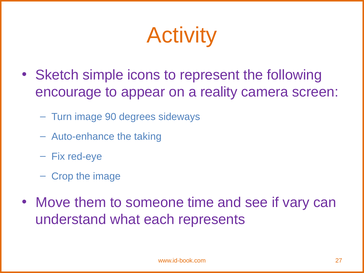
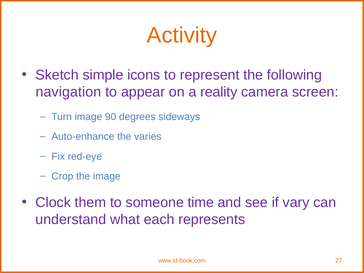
encourage: encourage -> navigation (68, 92)
taking: taking -> varies (148, 137)
Move: Move -> Clock (53, 202)
